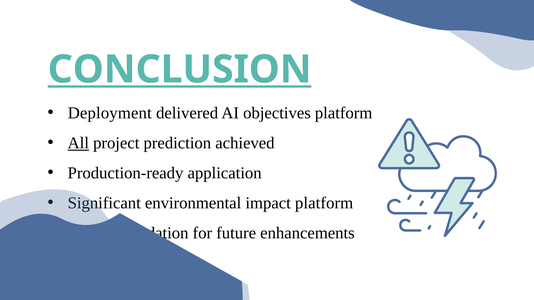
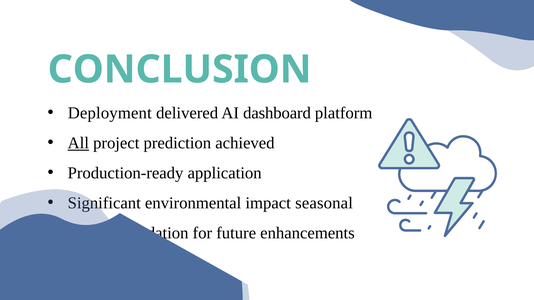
CONCLUSION underline: present -> none (180, 70)
objectives: objectives -> dashboard (277, 113)
platform: platform -> seasonal (324, 203)
